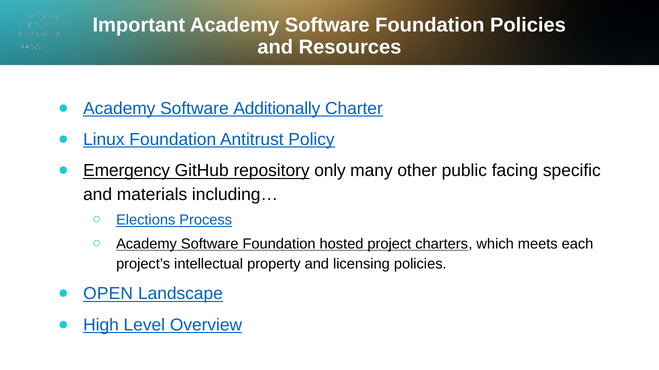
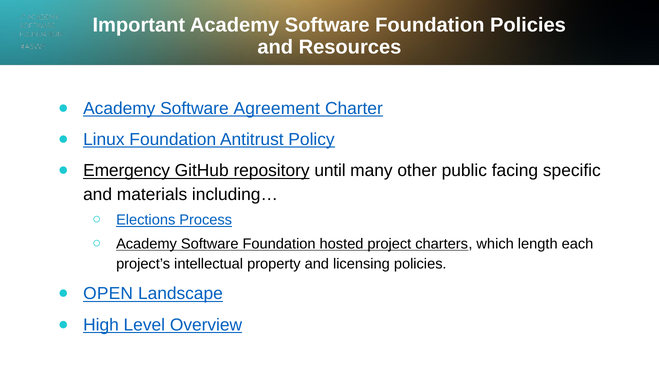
Additionally: Additionally -> Agreement (277, 108)
only: only -> until (330, 171)
meets: meets -> length (538, 244)
